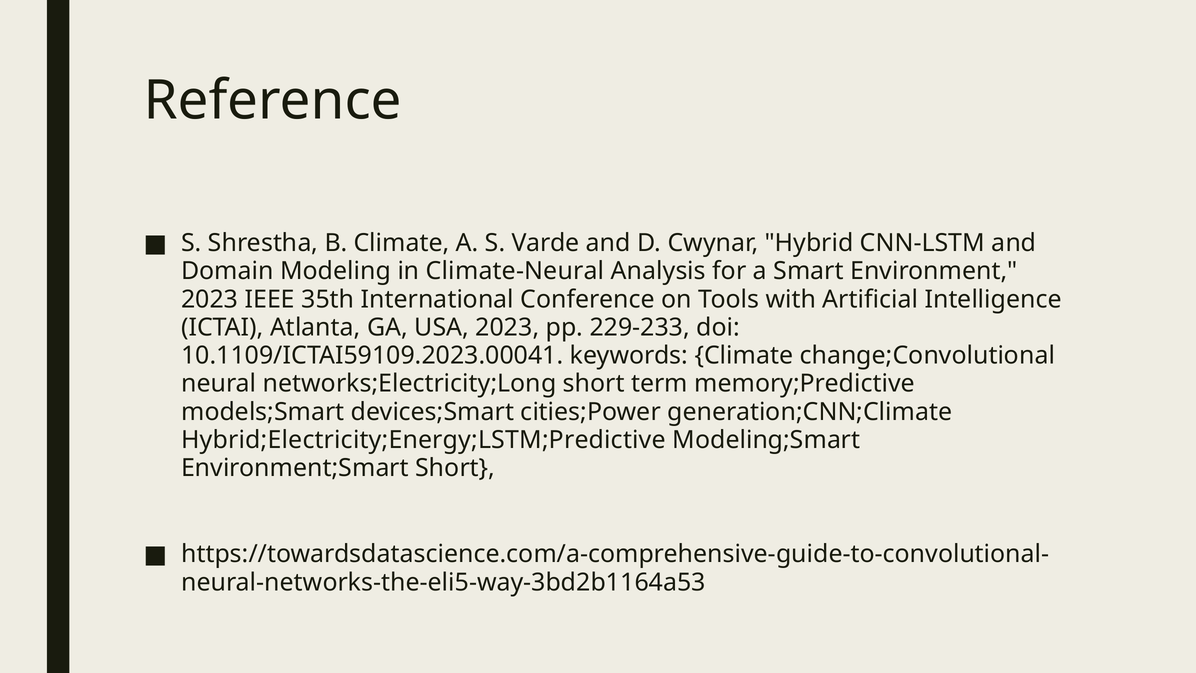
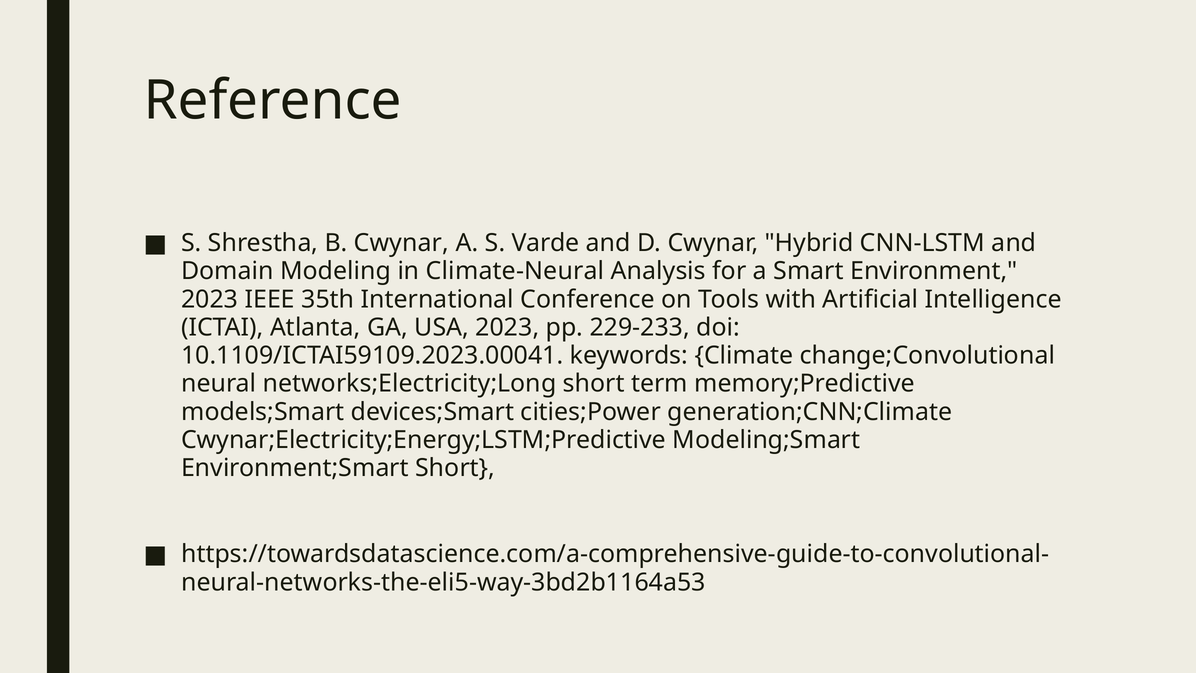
B Climate: Climate -> Cwynar (401, 243)
Hybrid;Electricity;Energy;LSTM;Predictive: Hybrid;Electricity;Energy;LSTM;Predictive -> Cwynar;Electricity;Energy;LSTM;Predictive (424, 440)
